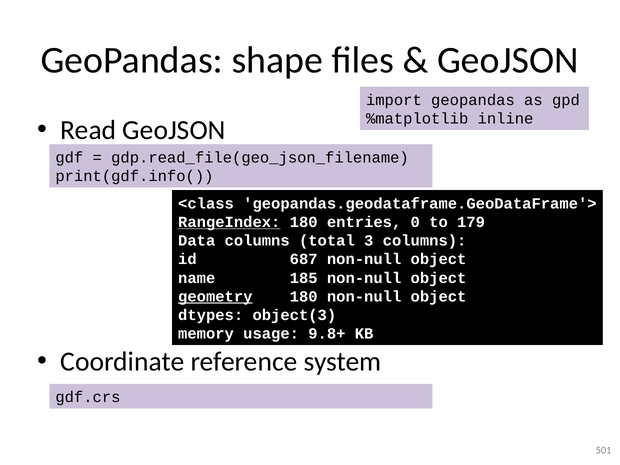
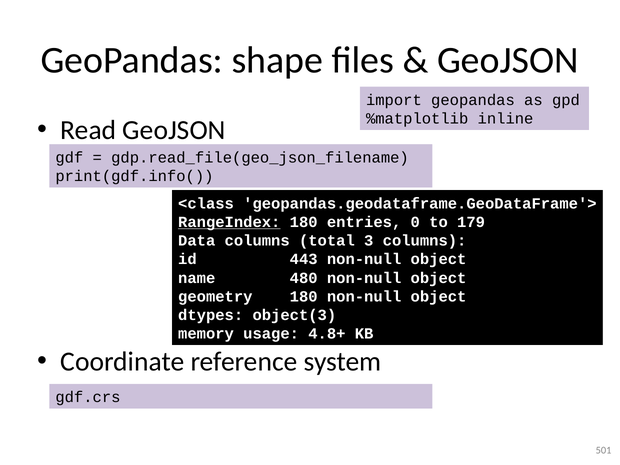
687: 687 -> 443 (304, 259)
185: 185 -> 480 (304, 278)
geometry underline: present -> none (215, 297)
9.8+: 9.8+ -> 4.8+ (327, 334)
